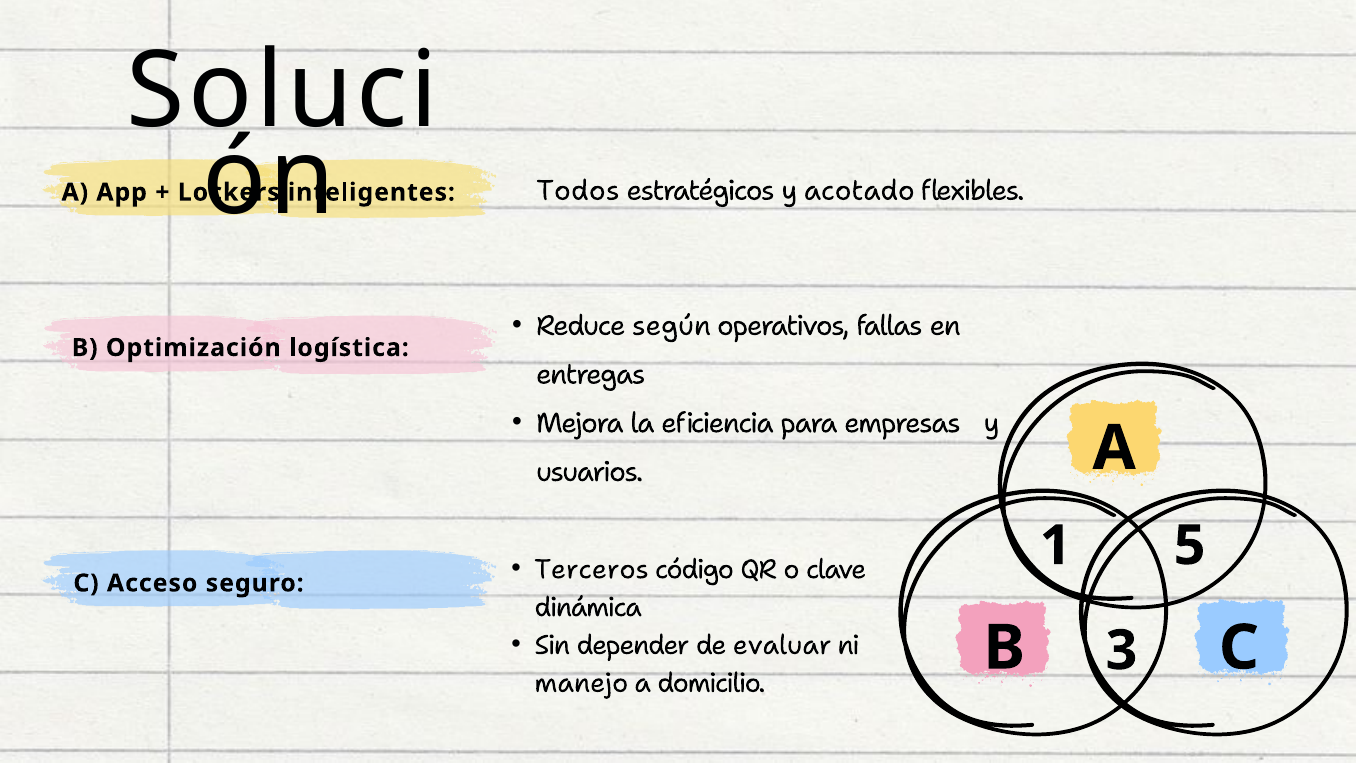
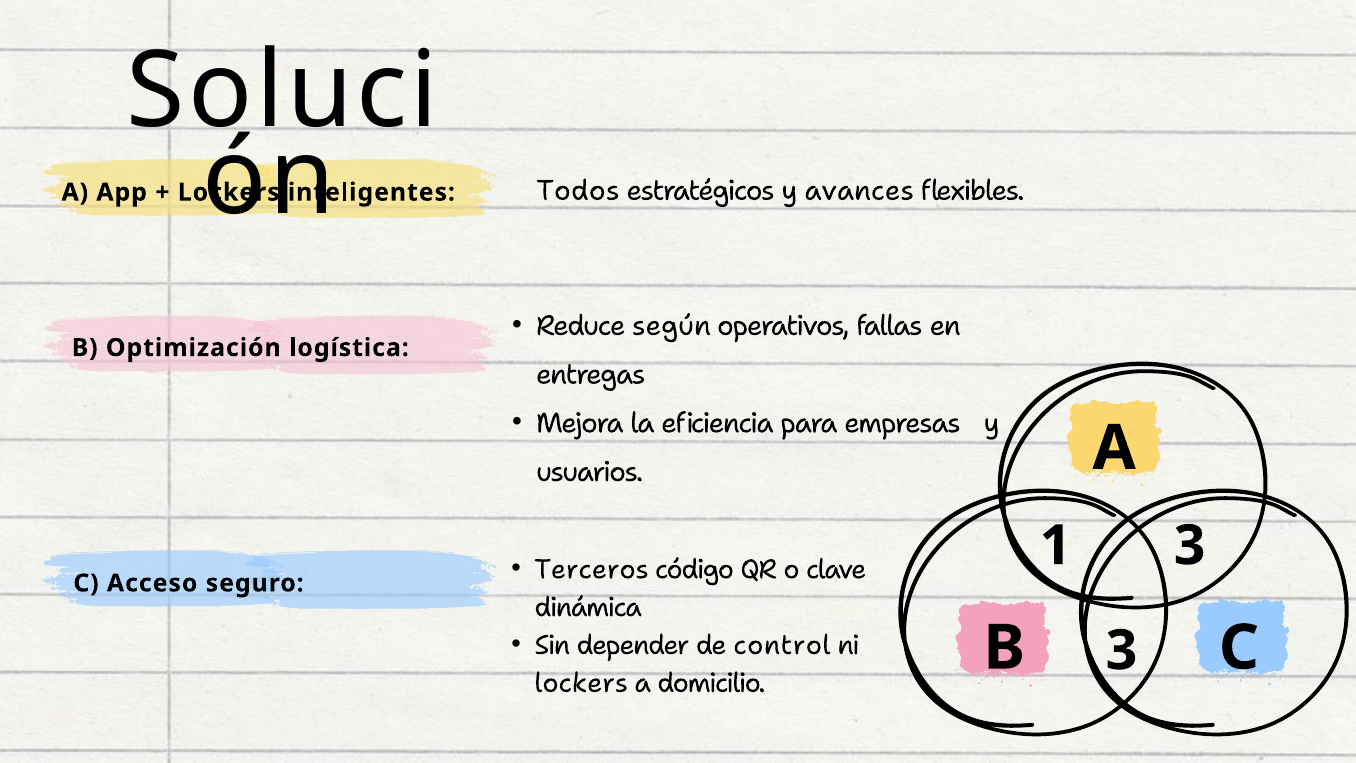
acotado: acotado -> avances (859, 190)
1 5: 5 -> 3 (1190, 546)
evaluar: evaluar -> control (782, 645)
manejo: manejo -> lockers (581, 683)
